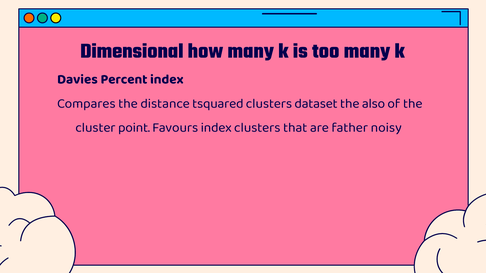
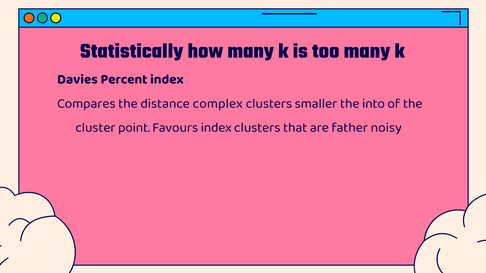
Dimensional: Dimensional -> Statistically (132, 51)
tsquared: tsquared -> complex (218, 103)
dataset: dataset -> smaller (316, 103)
also: also -> into (374, 103)
